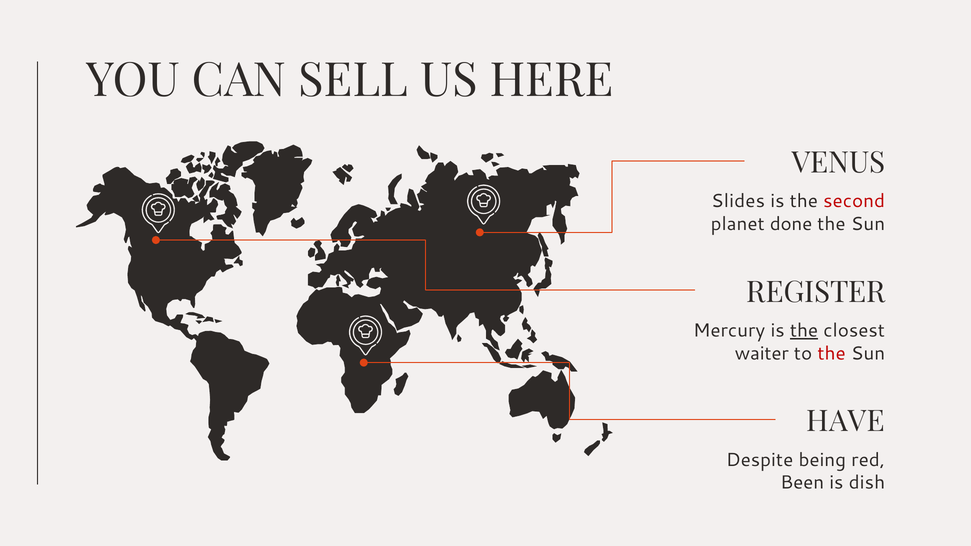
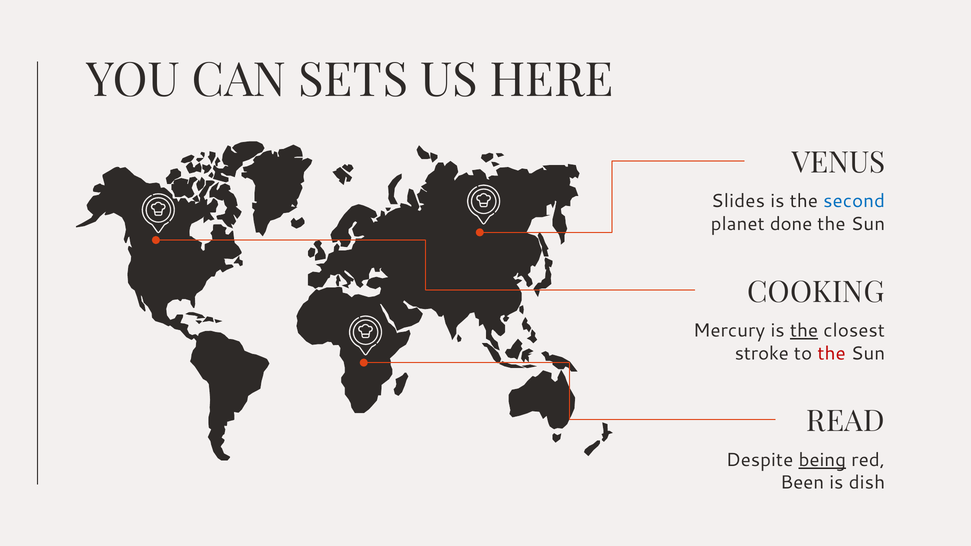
SELL: SELL -> SETS (353, 81)
second colour: red -> blue (854, 201)
REGISTER: REGISTER -> COOKING (816, 292)
waiter: waiter -> stroke (762, 353)
HAVE: HAVE -> READ (846, 422)
being underline: none -> present (822, 460)
